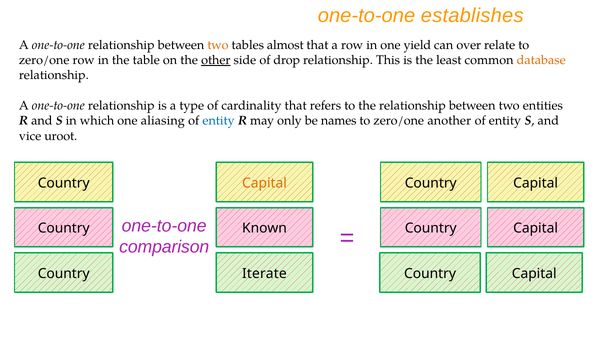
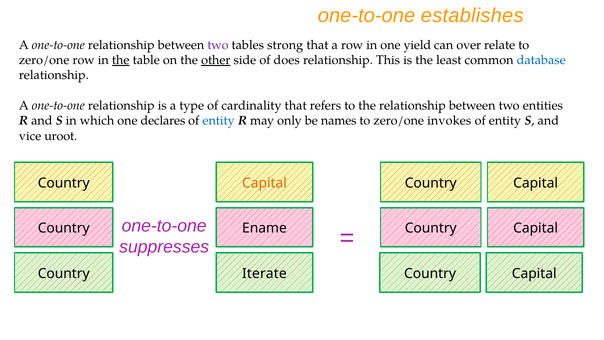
two colour: orange -> purple (218, 45)
almost: almost -> strong (285, 45)
the underline: none -> present (121, 60)
drop: drop -> does (287, 60)
database colour: orange -> blue (541, 60)
aliasing: aliasing -> declares (163, 121)
another: another -> invokes (449, 121)
Known: Known -> Ename (264, 228)
comparison: comparison -> suppresses (164, 247)
